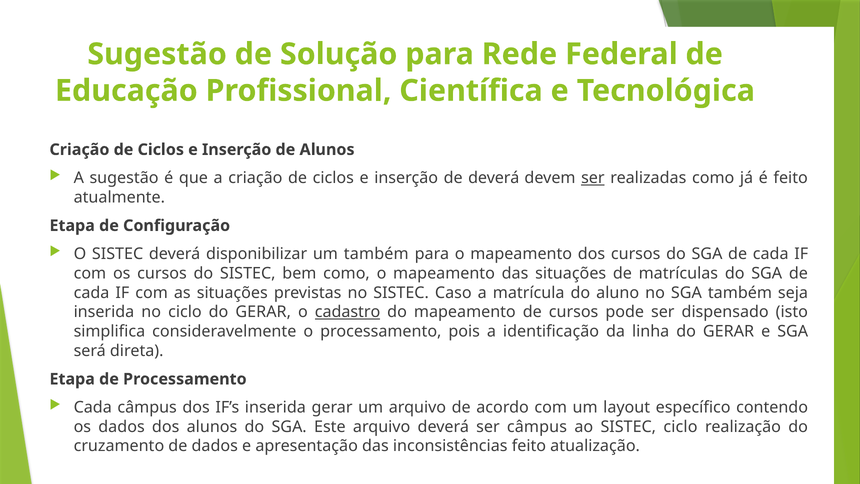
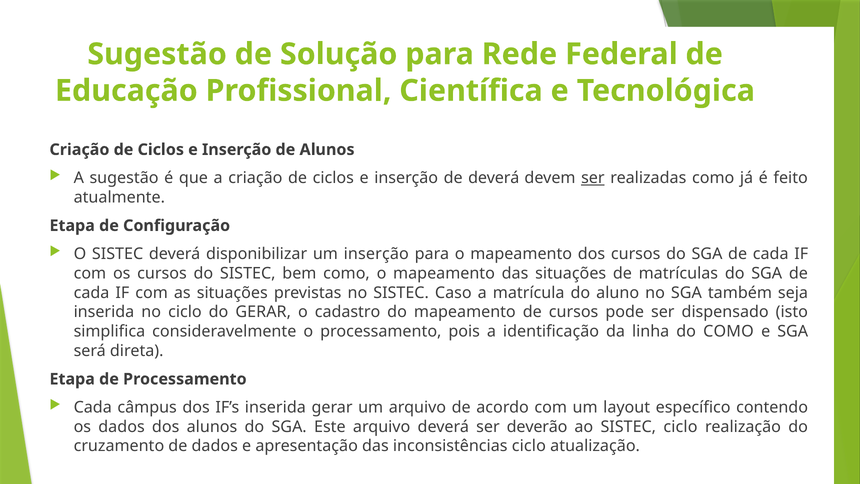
um também: também -> inserção (376, 254)
cadastro underline: present -> none (348, 312)
linha do GERAR: GERAR -> COMO (728, 331)
ser câmpus: câmpus -> deverão (537, 427)
inconsistências feito: feito -> ciclo (529, 446)
